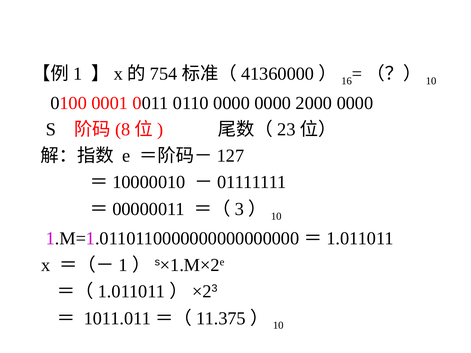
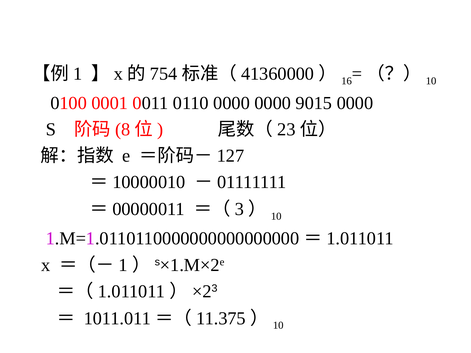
2000: 2000 -> 9015 (314, 103)
